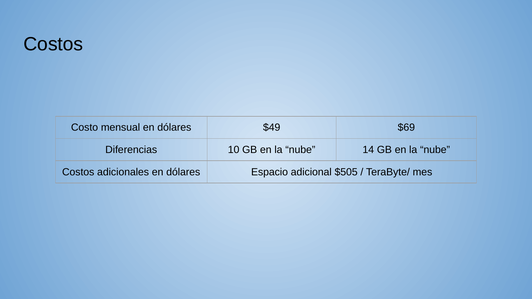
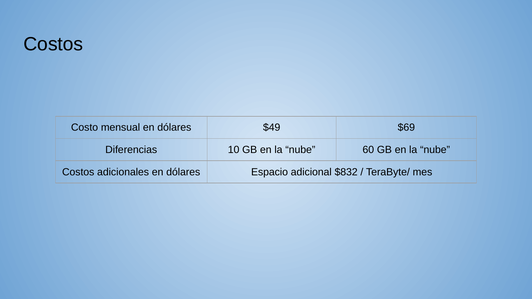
14: 14 -> 60 (368, 150)
$505: $505 -> $832 (346, 172)
